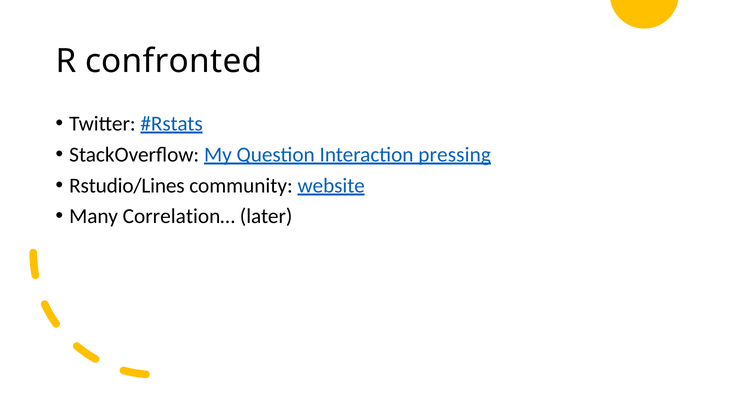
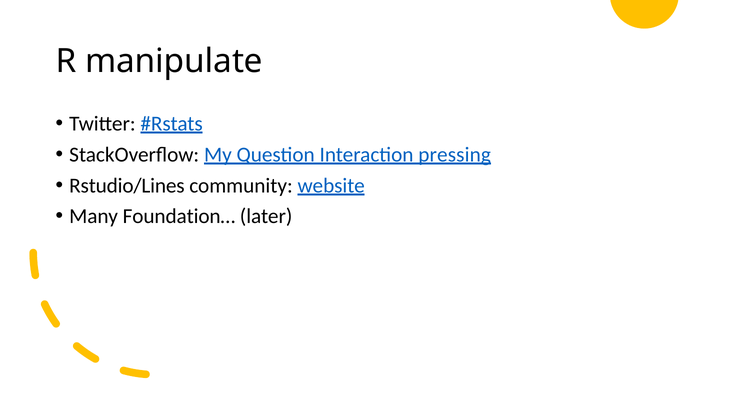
confronted: confronted -> manipulate (174, 61)
Correlation…: Correlation… -> Foundation… (179, 216)
